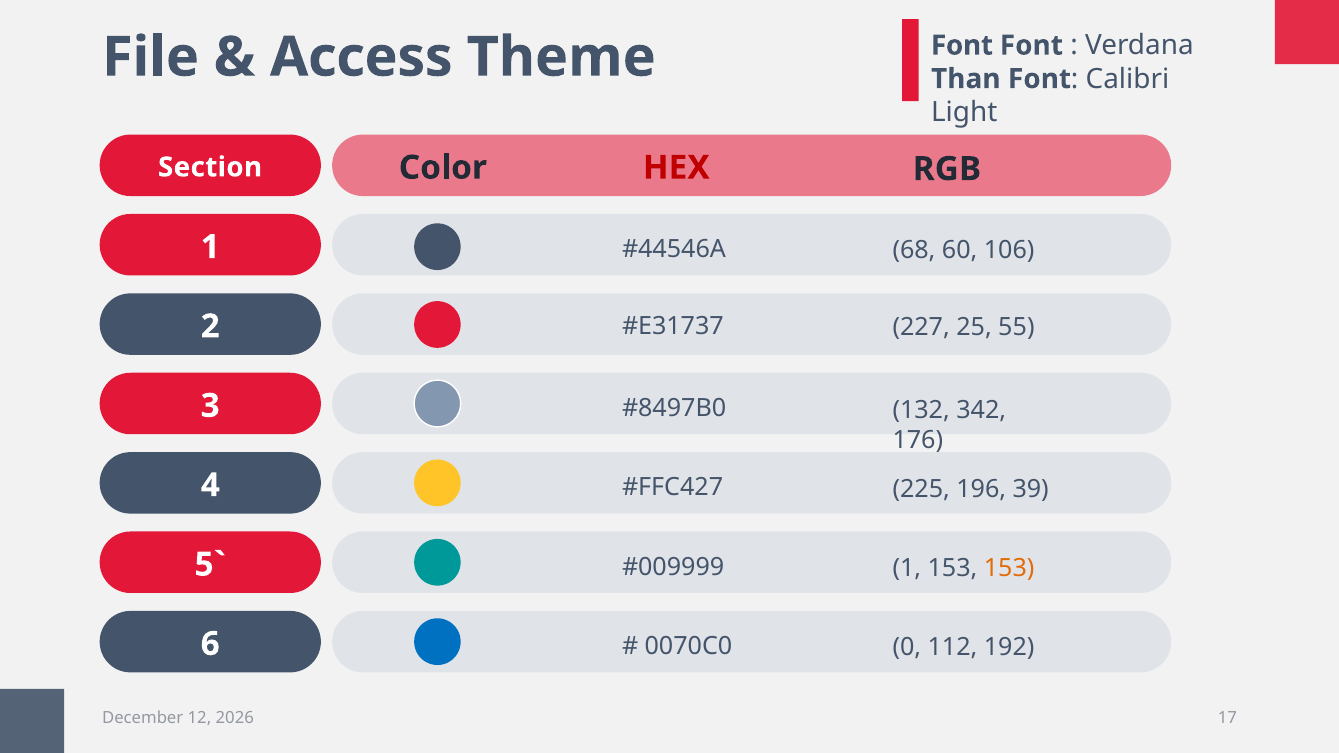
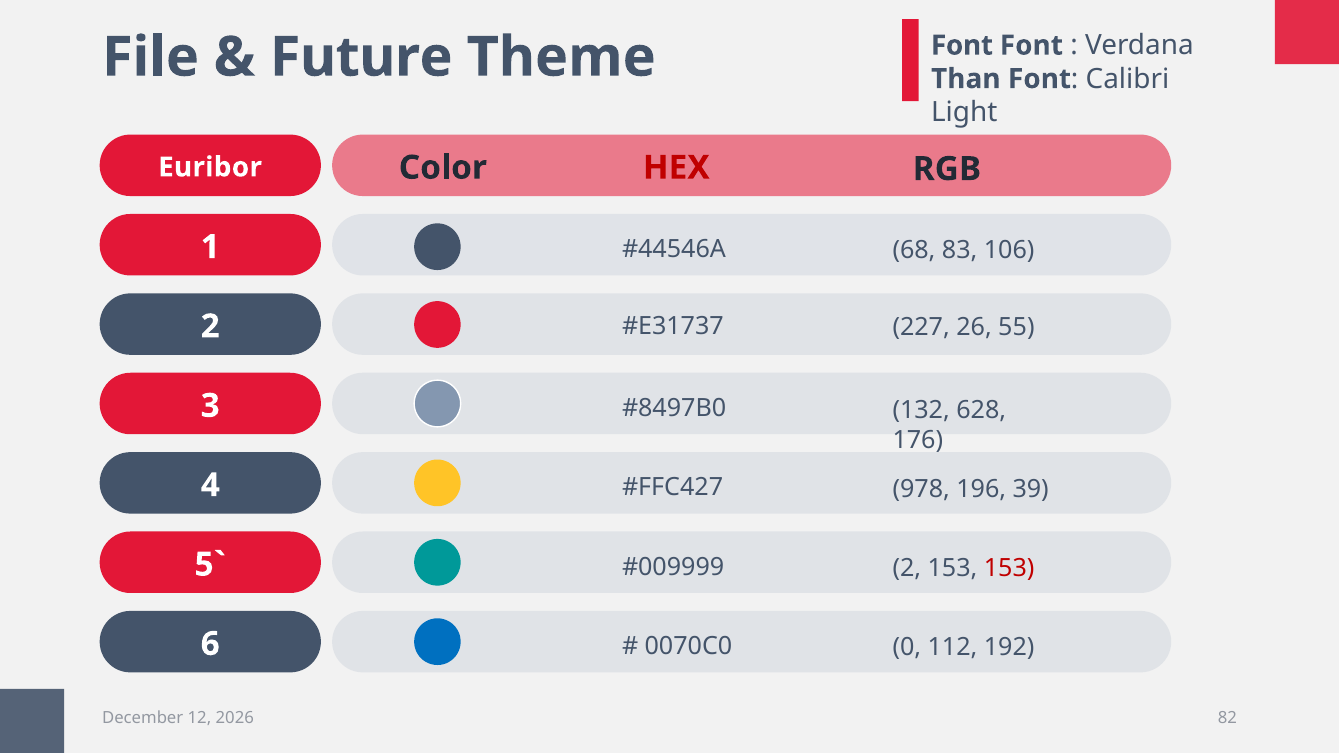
Access: Access -> Future (361, 57)
Section: Section -> Euribor (210, 167)
60: 60 -> 83 (960, 250)
25: 25 -> 26 (974, 327)
342: 342 -> 628 (981, 410)
225: 225 -> 978 (921, 489)
1: 1 -> 2 (907, 568)
153 colour: orange -> red (1009, 568)
17: 17 -> 82 (1227, 718)
